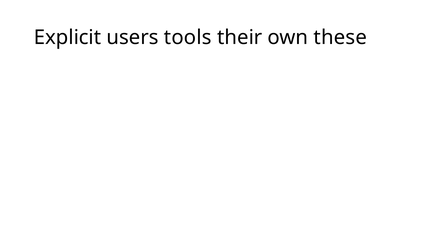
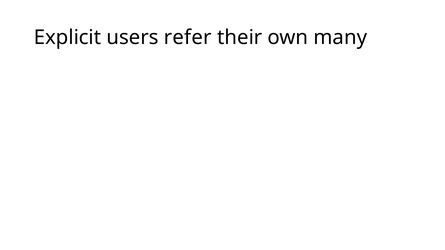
tools: tools -> refer (188, 37)
these: these -> many (340, 37)
